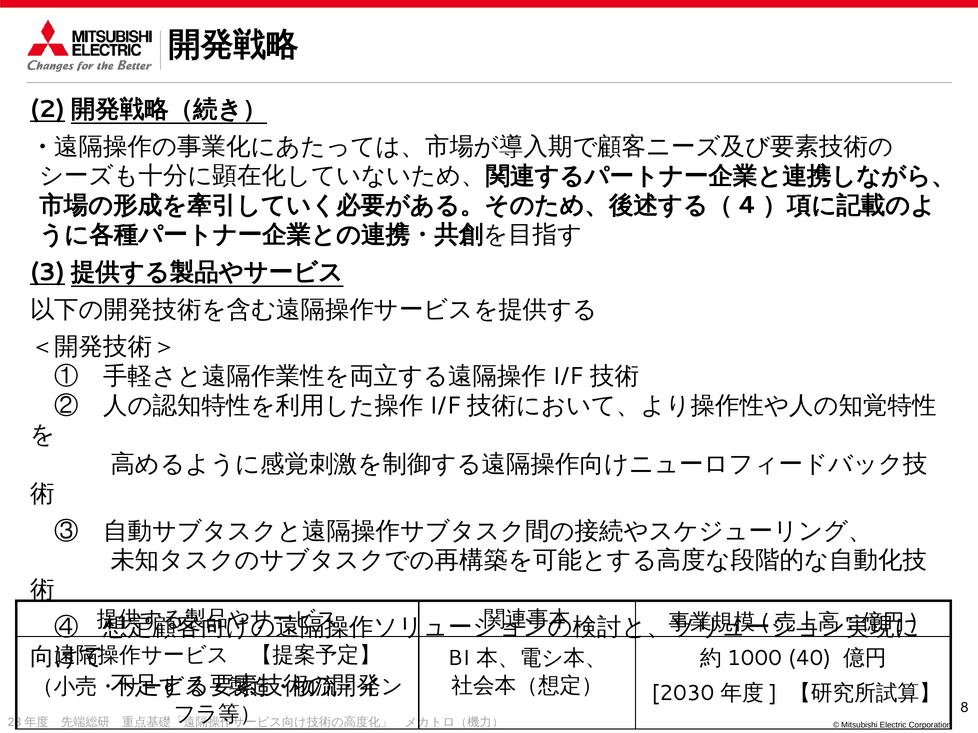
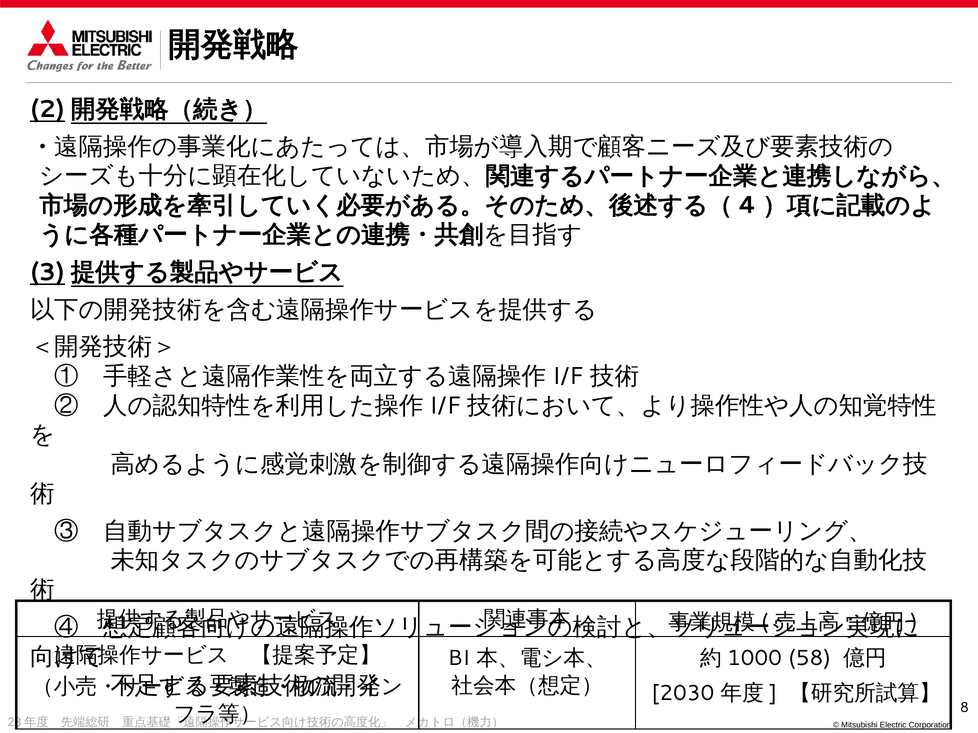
40: 40 -> 58 (810, 658)
